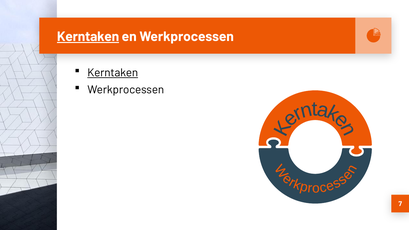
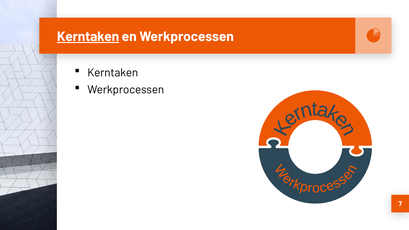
Kerntaken underline: present -> none (113, 73)
